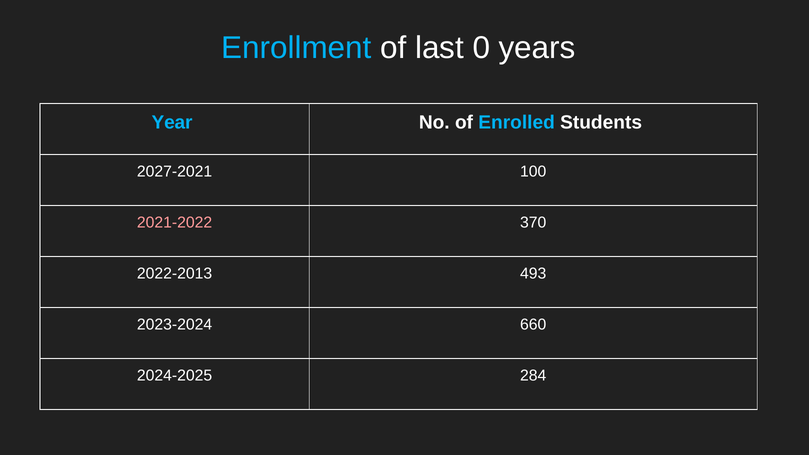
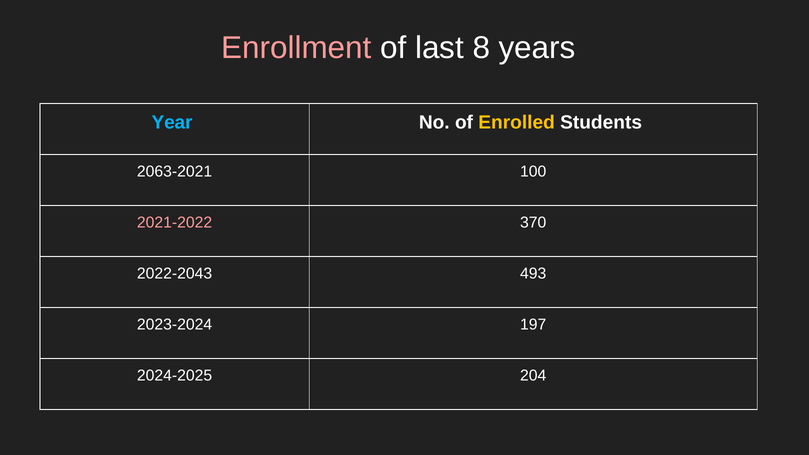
Enrollment colour: light blue -> pink (296, 48)
0: 0 -> 8 (481, 48)
Enrolled colour: light blue -> yellow (517, 123)
2027-2021: 2027-2021 -> 2063-2021 (175, 172)
2022-2013: 2022-2013 -> 2022-2043 (175, 274)
660: 660 -> 197 (533, 325)
284: 284 -> 204 (533, 376)
